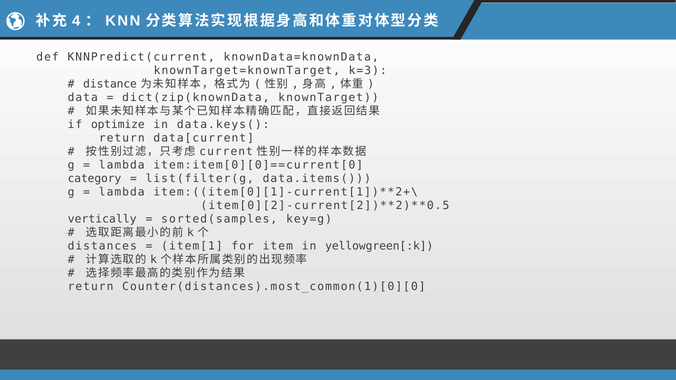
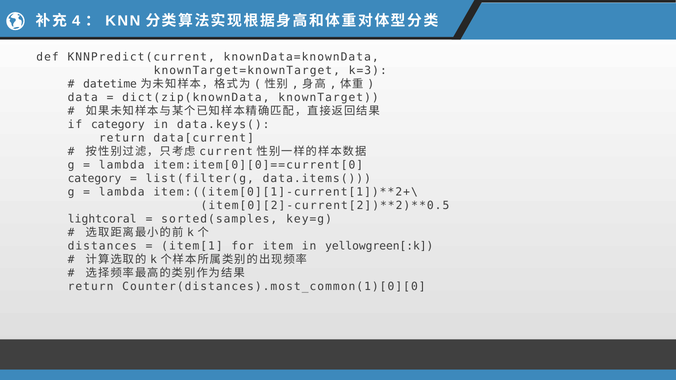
distance: distance -> datetime (110, 84)
if optimize: optimize -> category (118, 125)
vertically: vertically -> lightcoral (102, 219)
